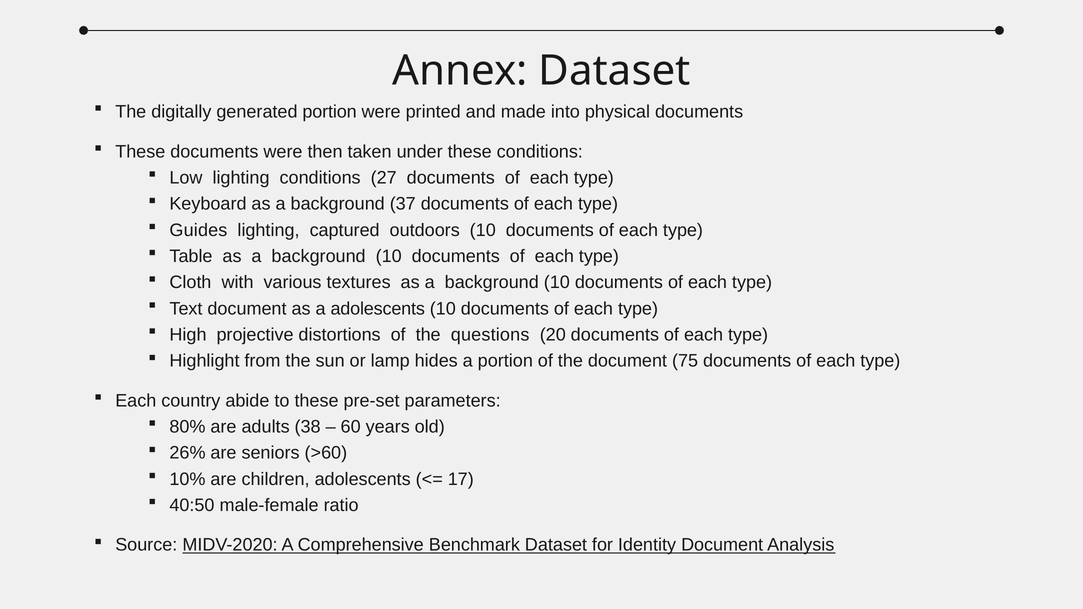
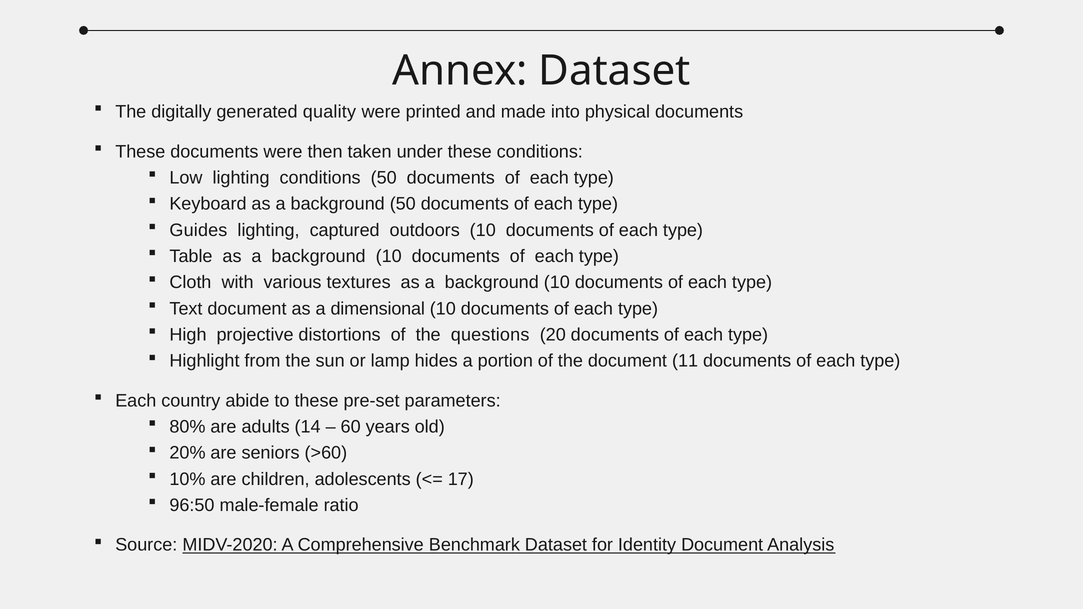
generated portion: portion -> quality (329, 112)
conditions 27: 27 -> 50 (384, 178)
background 37: 37 -> 50 (403, 204)
a adolescents: adolescents -> dimensional (378, 309)
75: 75 -> 11 (685, 361)
38: 38 -> 14 (308, 427)
26%: 26% -> 20% (188, 453)
40:50: 40:50 -> 96:50 (192, 506)
